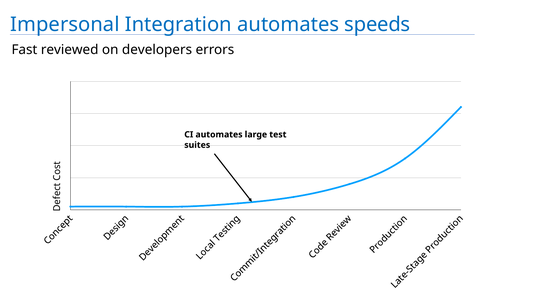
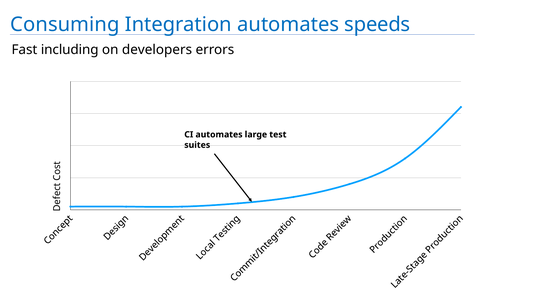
Impersonal: Impersonal -> Consuming (65, 24)
reviewed: reviewed -> including (70, 50)
